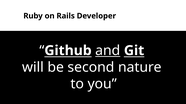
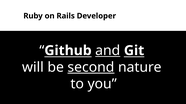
second underline: none -> present (91, 68)
